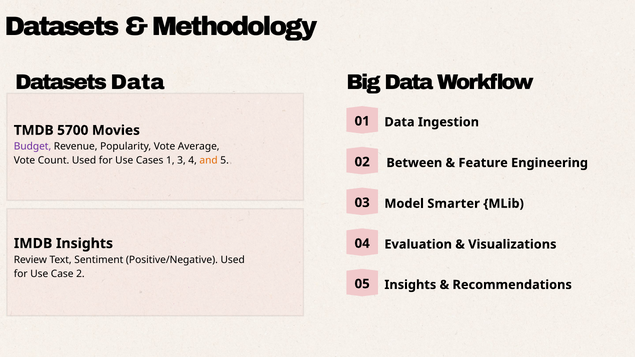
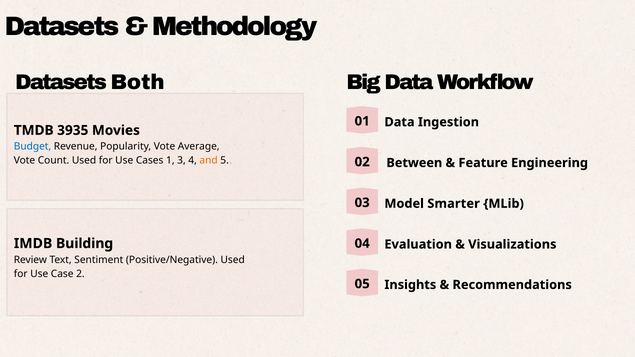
Datasets Data: Data -> Both (138, 83)
5700: 5700 -> 3935 (73, 130)
Budget colour: purple -> blue (33, 146)
IMDB Insights: Insights -> Building (85, 244)
